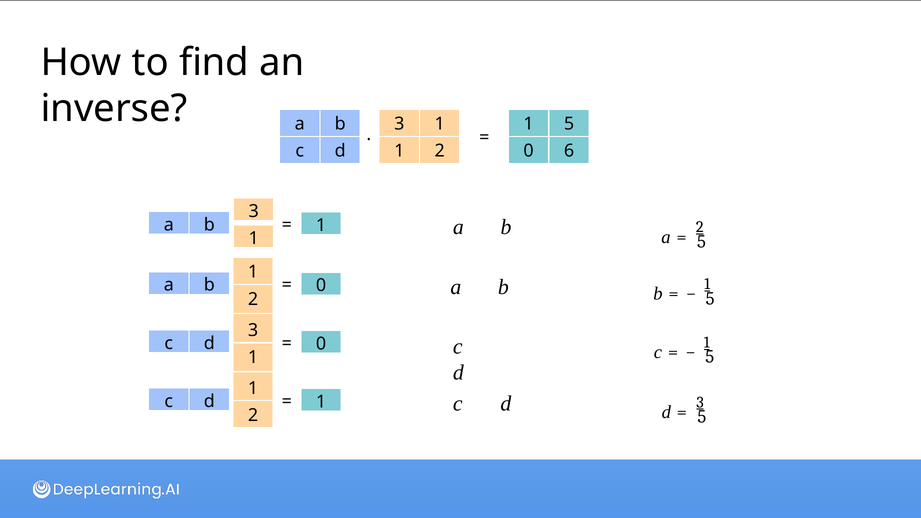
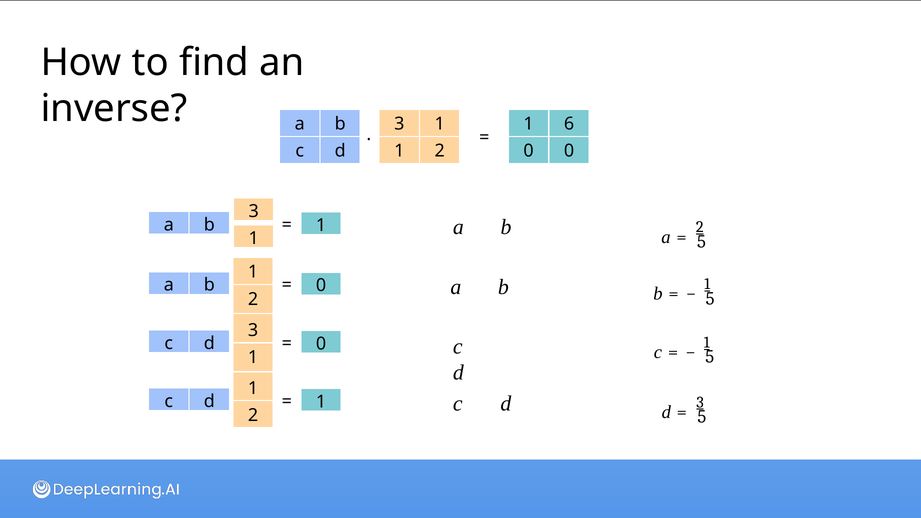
5: 5 -> 6 (569, 124)
0 6: 6 -> 0 (569, 151)
